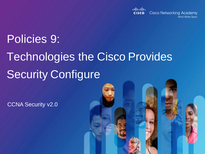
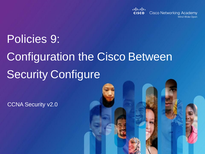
Technologies: Technologies -> Configuration (41, 57)
Provides: Provides -> Between (150, 57)
